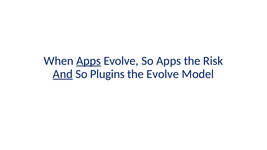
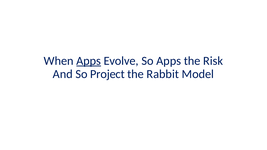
And underline: present -> none (63, 74)
Plugins: Plugins -> Project (107, 74)
the Evolve: Evolve -> Rabbit (163, 74)
